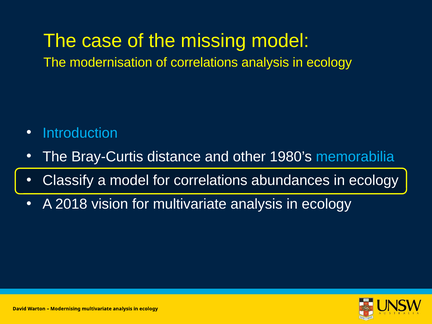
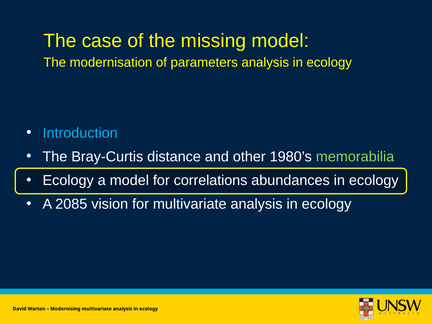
of correlations: correlations -> parameters (204, 63)
memorabilia colour: light blue -> light green (355, 157)
Classify: Classify -> Ecology (68, 180)
2018: 2018 -> 2085 (71, 204)
